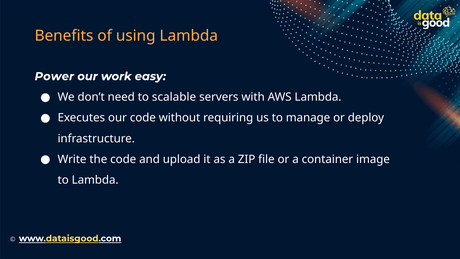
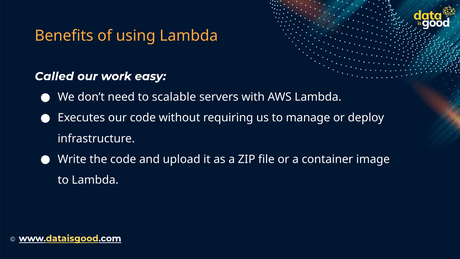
Power: Power -> Called (54, 76)
